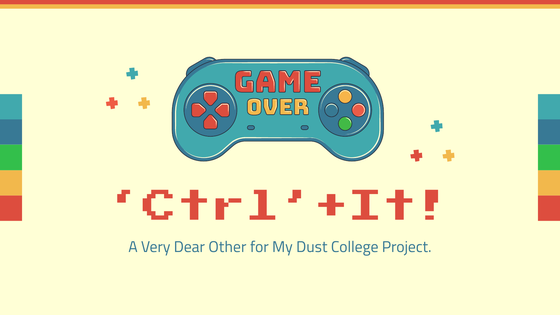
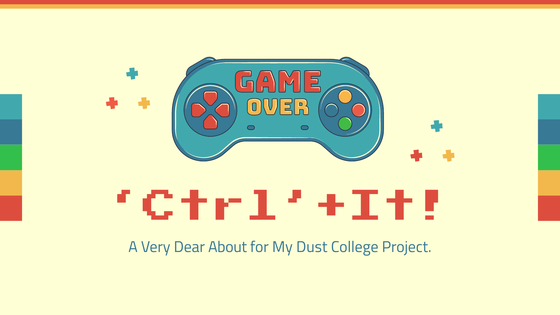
Other: Other -> About (228, 247)
